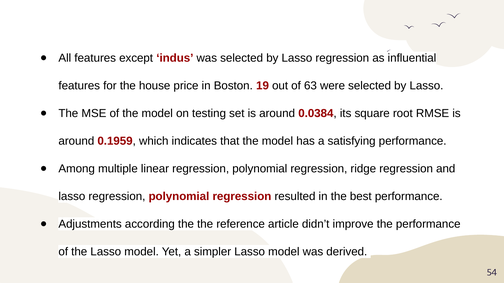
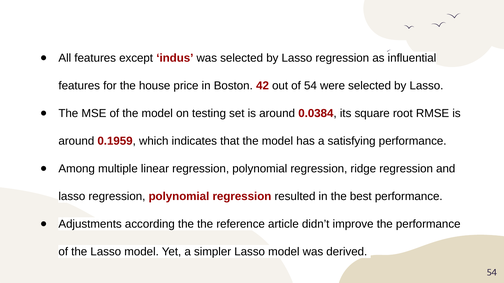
19: 19 -> 42 (263, 86)
of 63: 63 -> 54 (310, 86)
